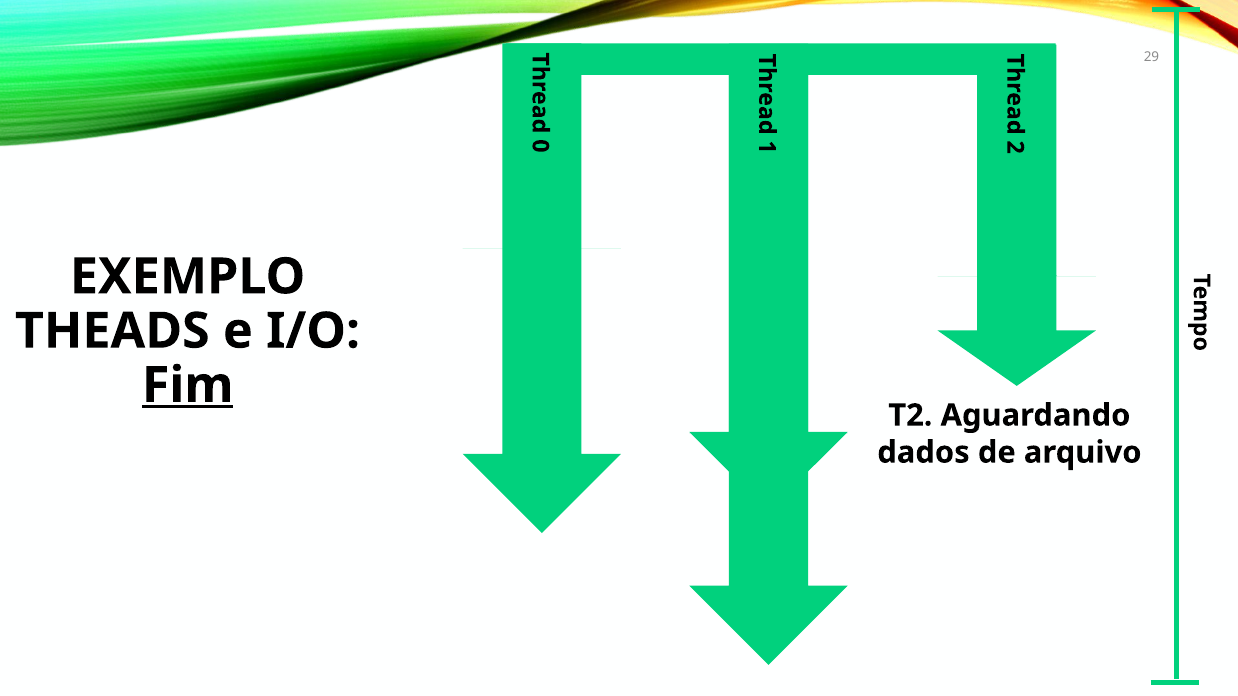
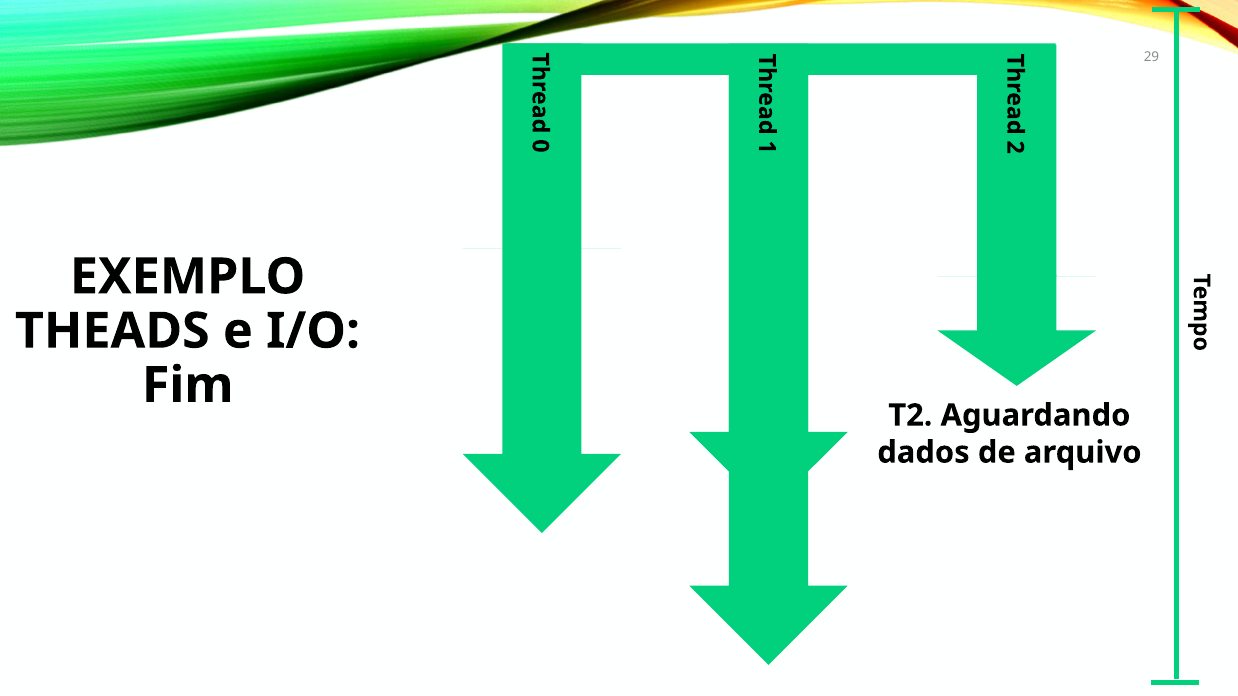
Fim underline: present -> none (188, 386)
